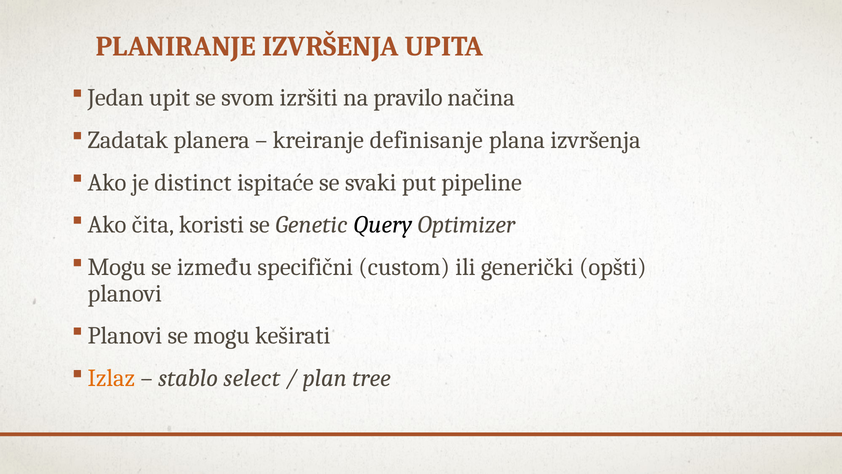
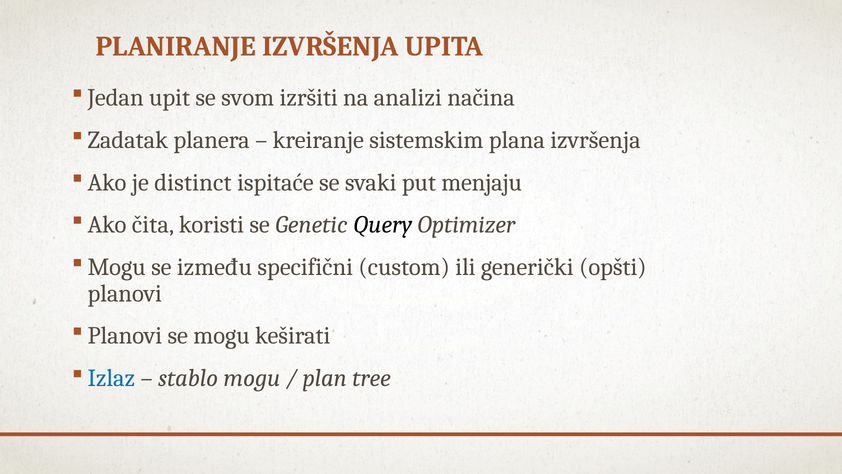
pravilo: pravilo -> analizi (408, 98)
definisanje: definisanje -> sistemskim (426, 140)
pipeline: pipeline -> menjaju (482, 182)
Izlaz colour: orange -> blue (111, 378)
stablo select: select -> mogu (252, 378)
